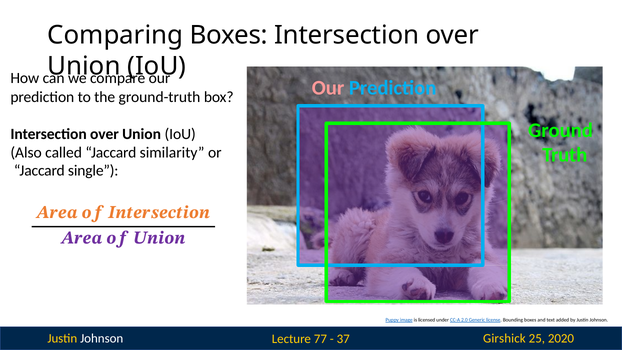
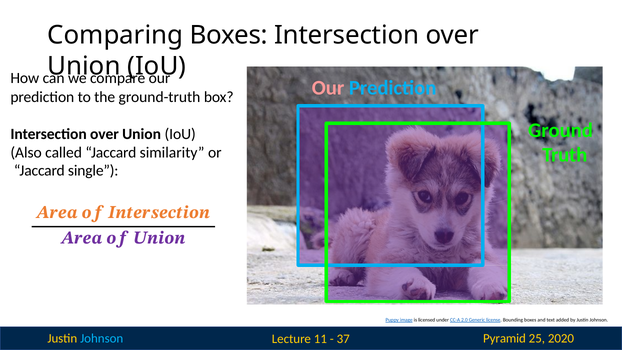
Johnson colour: white -> light blue (102, 338)
77: 77 -> 11 (320, 339)
Girshick: Girshick -> Pyramid (505, 338)
